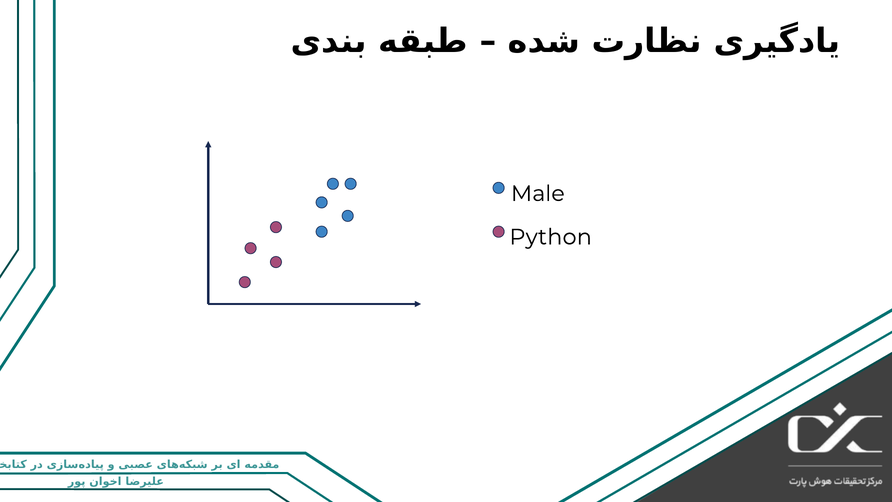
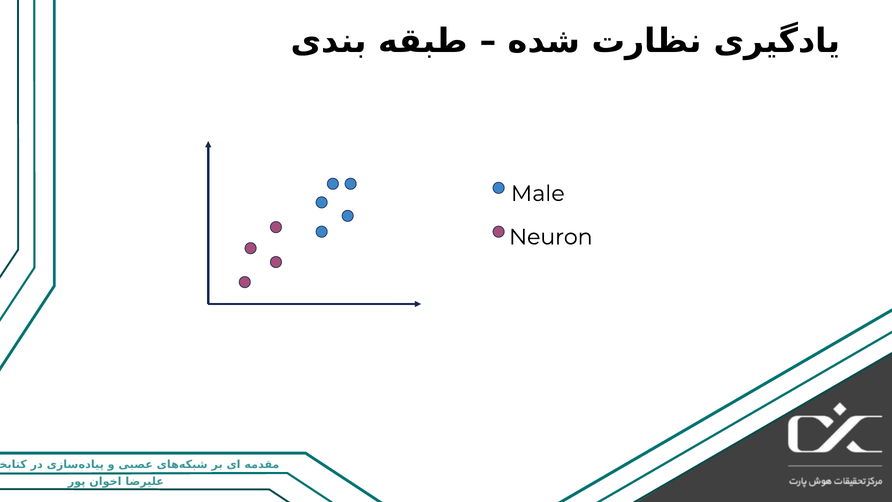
Python: Python -> Neuron (551, 237)
